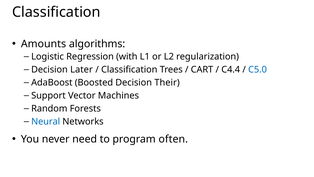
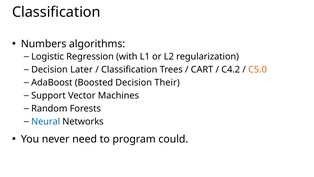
Amounts: Amounts -> Numbers (44, 44)
C4.4: C4.4 -> C4.2 (231, 70)
C5.0 colour: blue -> orange (258, 70)
often: often -> could (173, 139)
